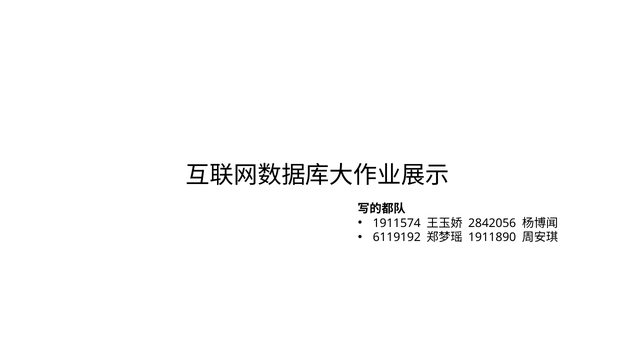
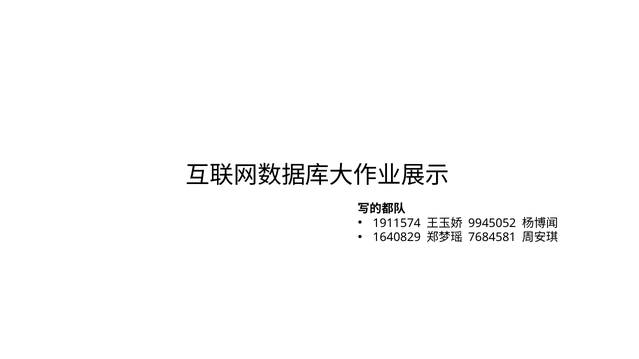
2842056: 2842056 -> 9945052 (492, 223)
6119192: 6119192 -> 1640829 (397, 238)
1911890: 1911890 -> 7684581 (492, 238)
